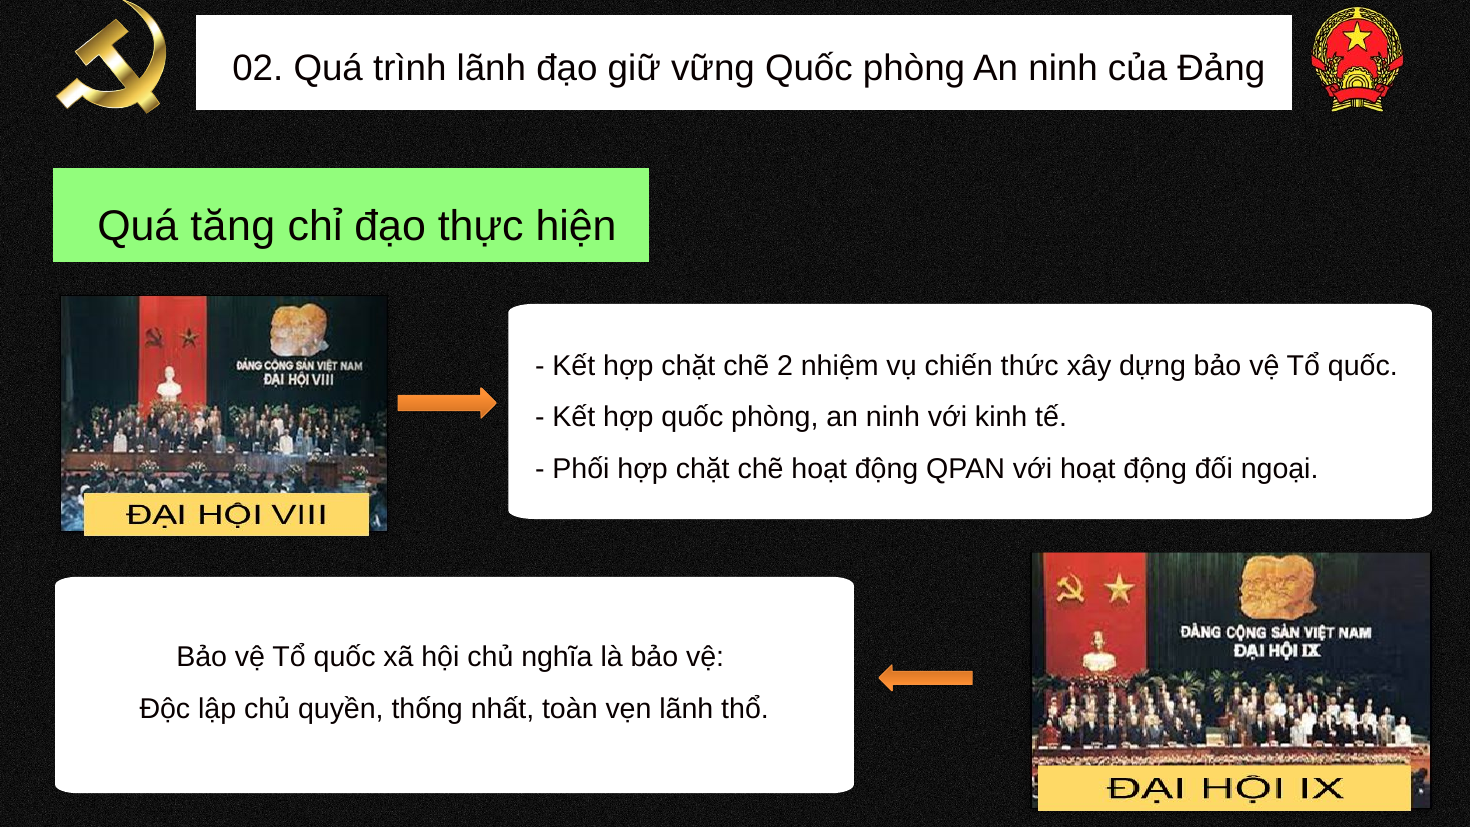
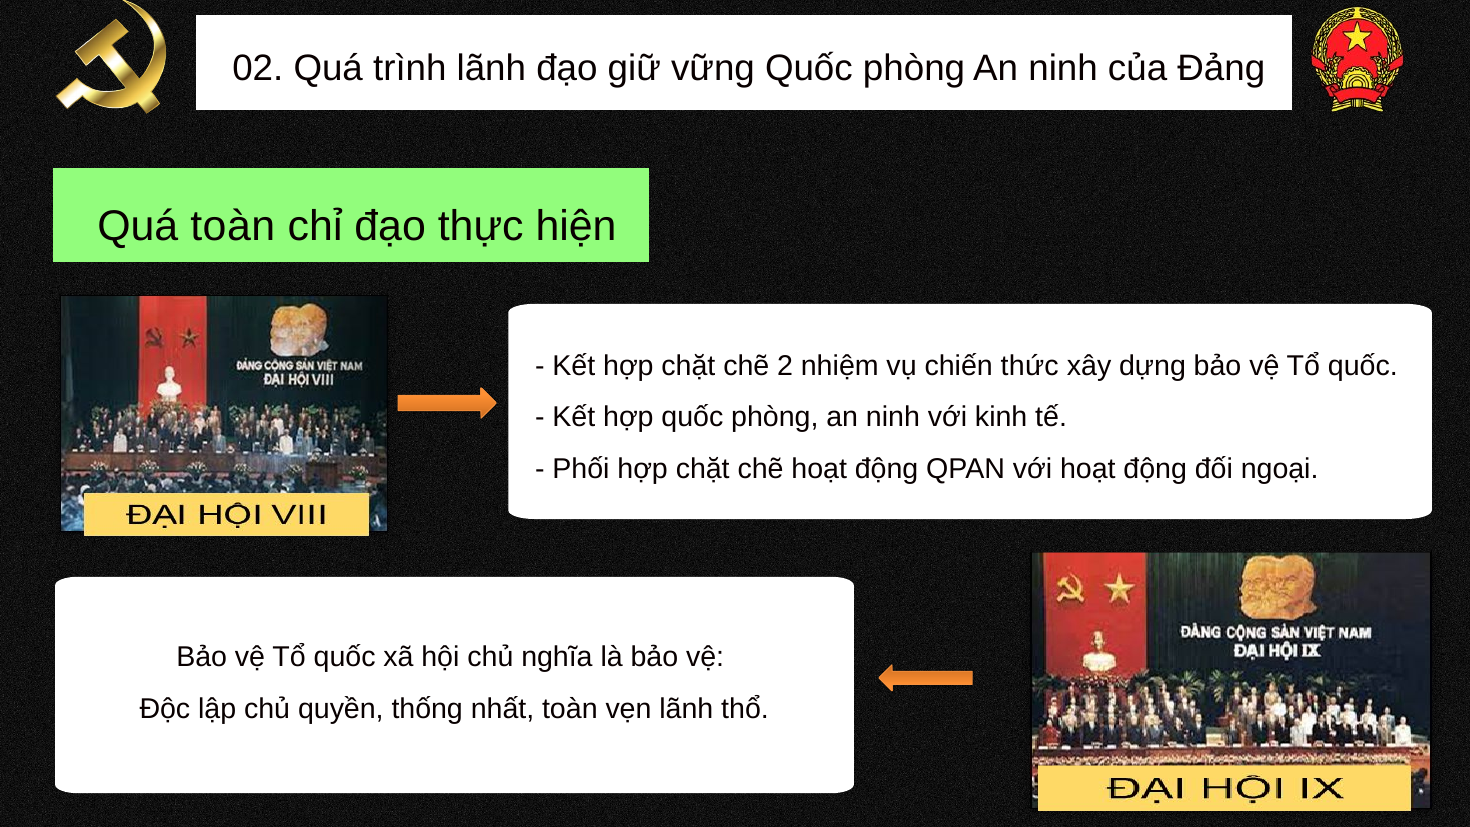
Quá tăng: tăng -> toàn (233, 226)
